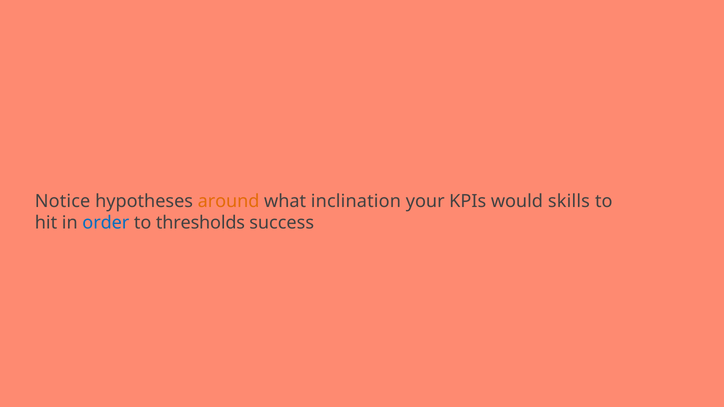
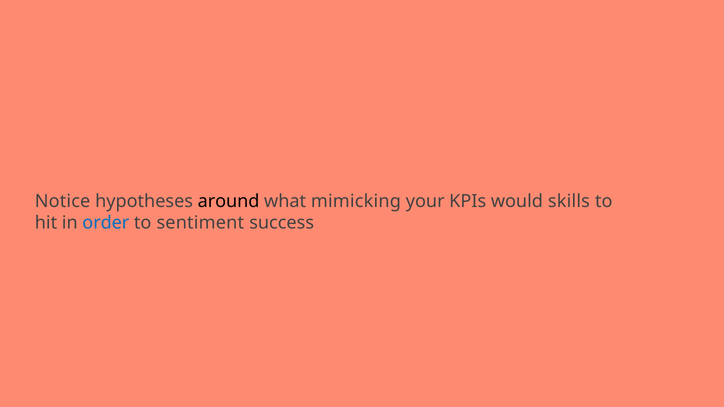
around colour: orange -> black (229, 201)
inclination: inclination -> mimicking (356, 201)
thresholds: thresholds -> sentiment (200, 223)
